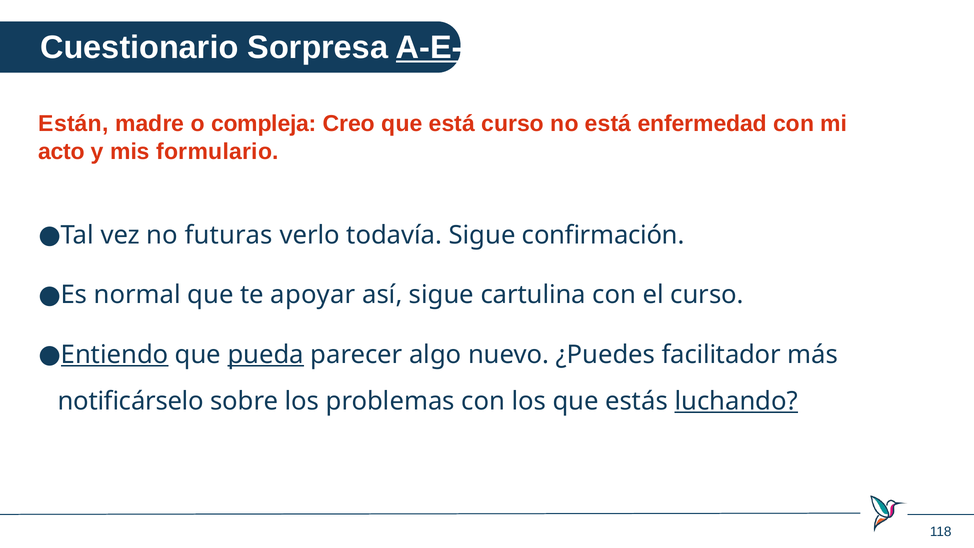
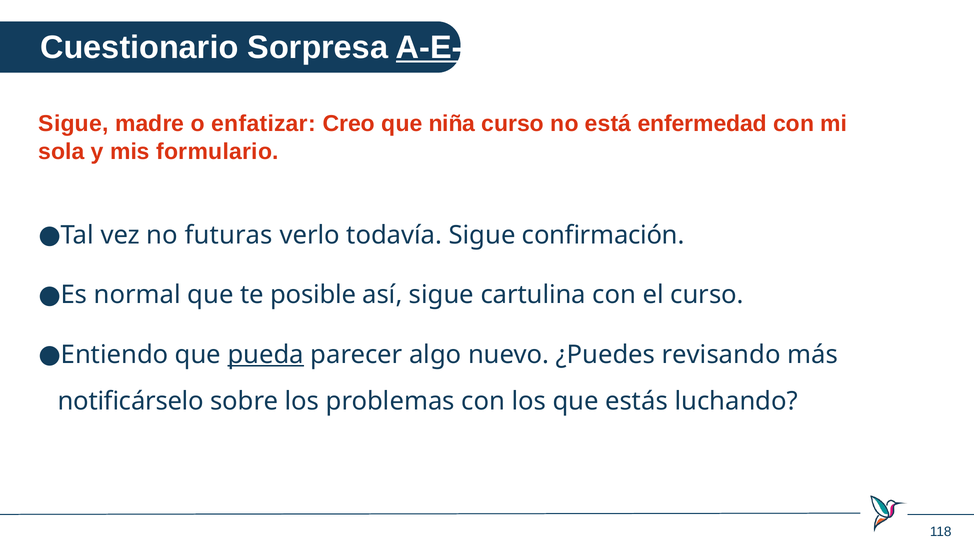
Están: Están -> Sigue (74, 124)
compleja: compleja -> enfatizar (264, 124)
que está: está -> niña (452, 124)
acto: acto -> sola (61, 151)
apoyar: apoyar -> posible (313, 295)
Entiendo underline: present -> none (115, 355)
facilitador: facilitador -> revisando (721, 355)
luchando underline: present -> none (736, 401)
